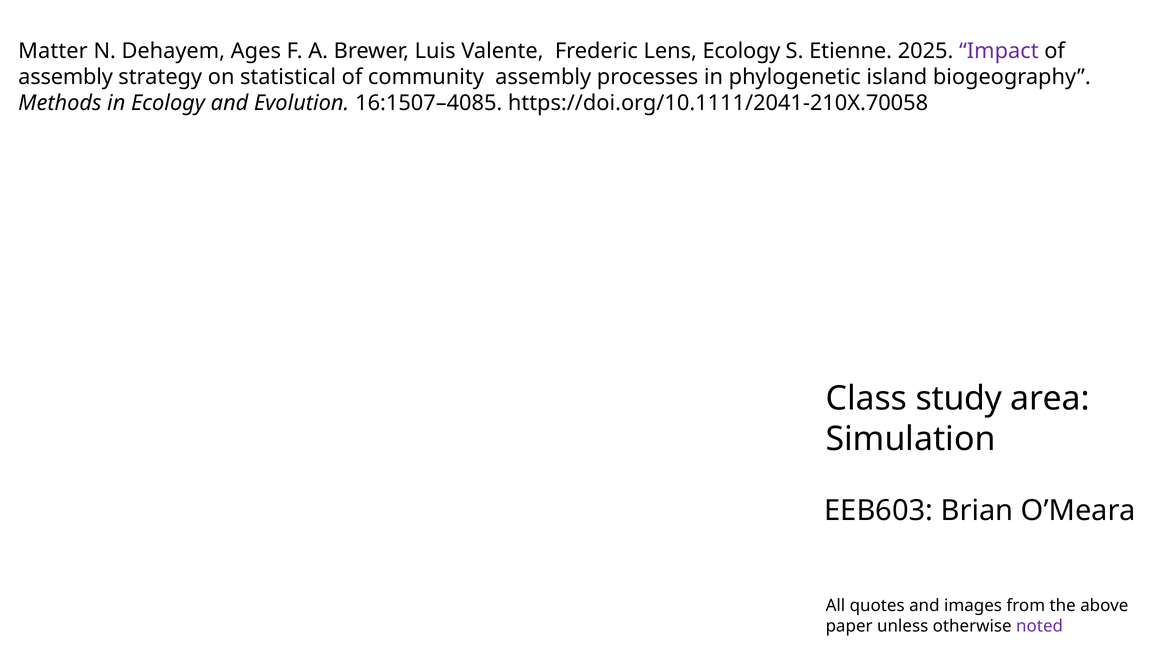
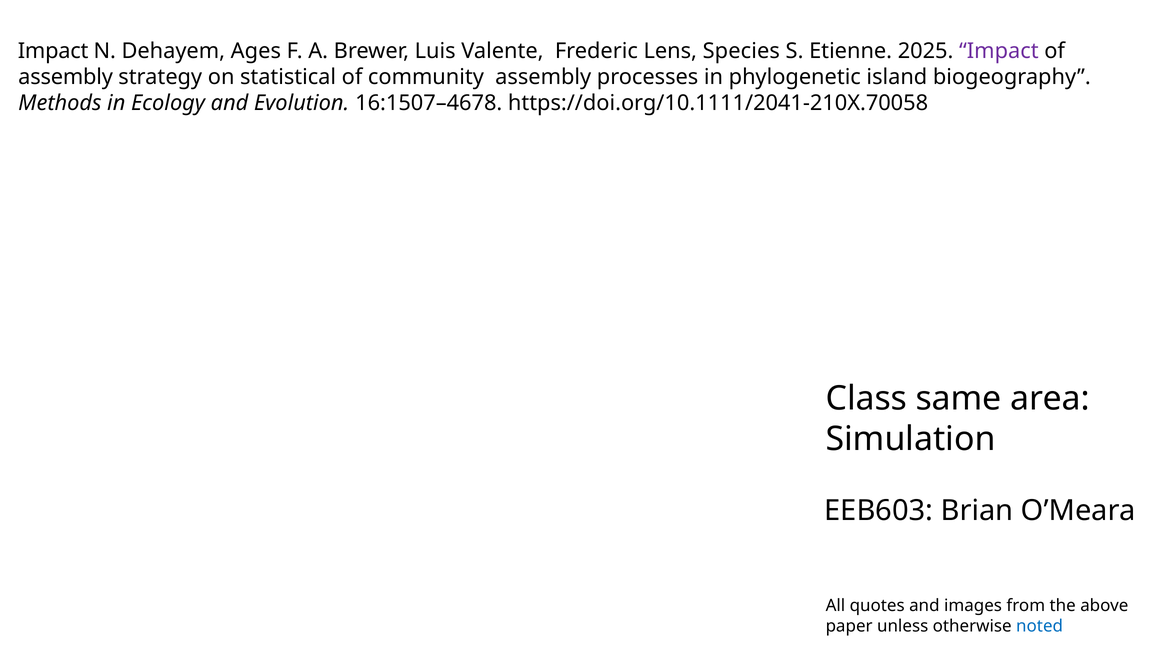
Matter: Matter -> Impact (53, 51)
Lens Ecology: Ecology -> Species (741, 51)
16:1507–4085: 16:1507–4085 -> 16:1507–4678 (429, 103)
study: study -> same (959, 399)
noted colour: purple -> blue (1040, 626)
